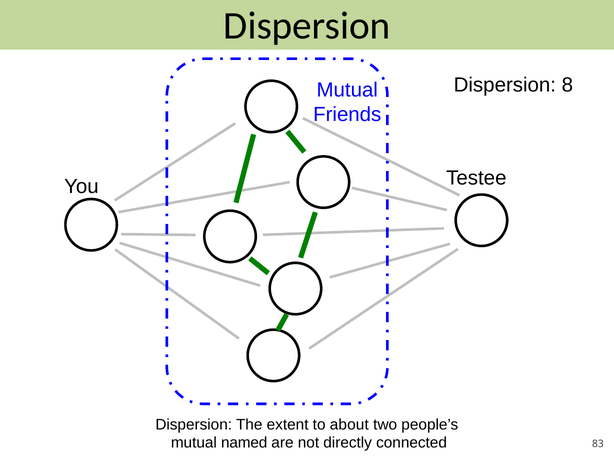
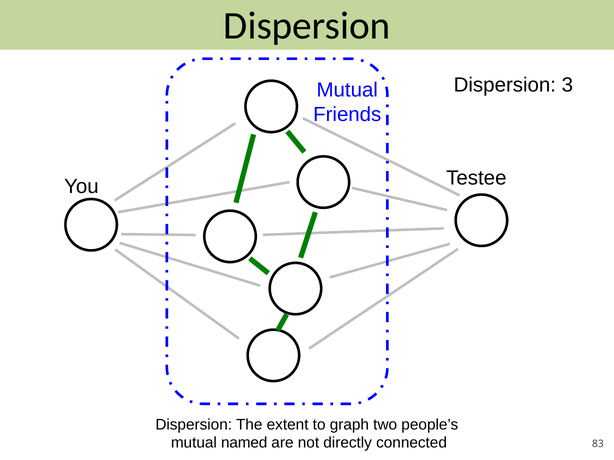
8: 8 -> 3 (567, 85)
about: about -> graph (349, 425)
